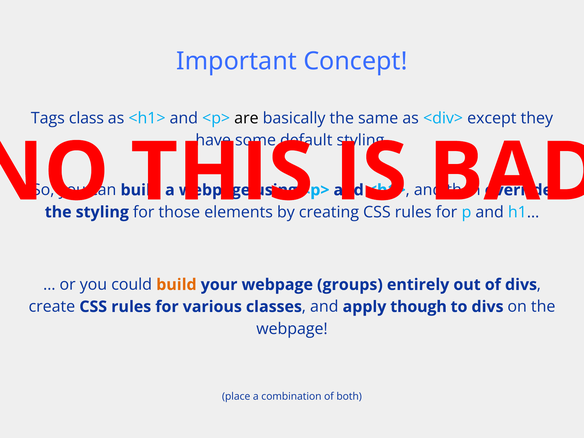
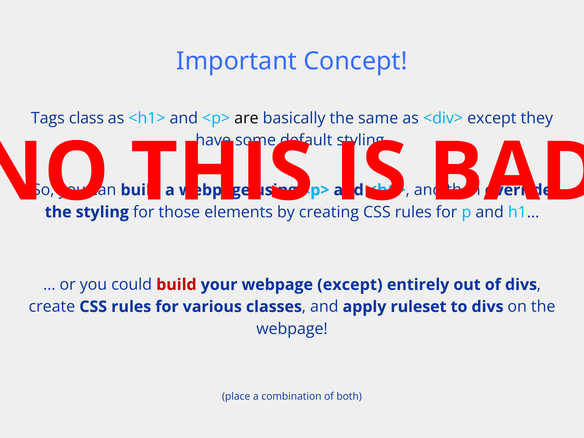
build colour: orange -> red (176, 285)
webpage groups: groups -> except (350, 285)
though: though -> ruleset (418, 307)
